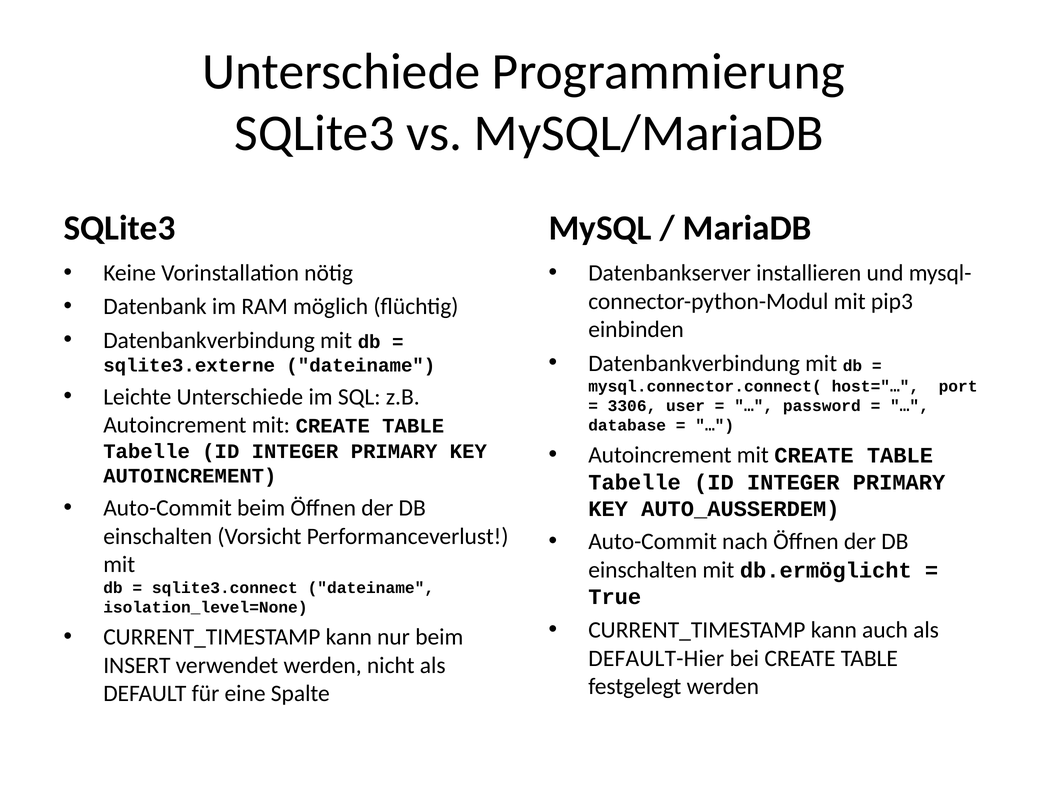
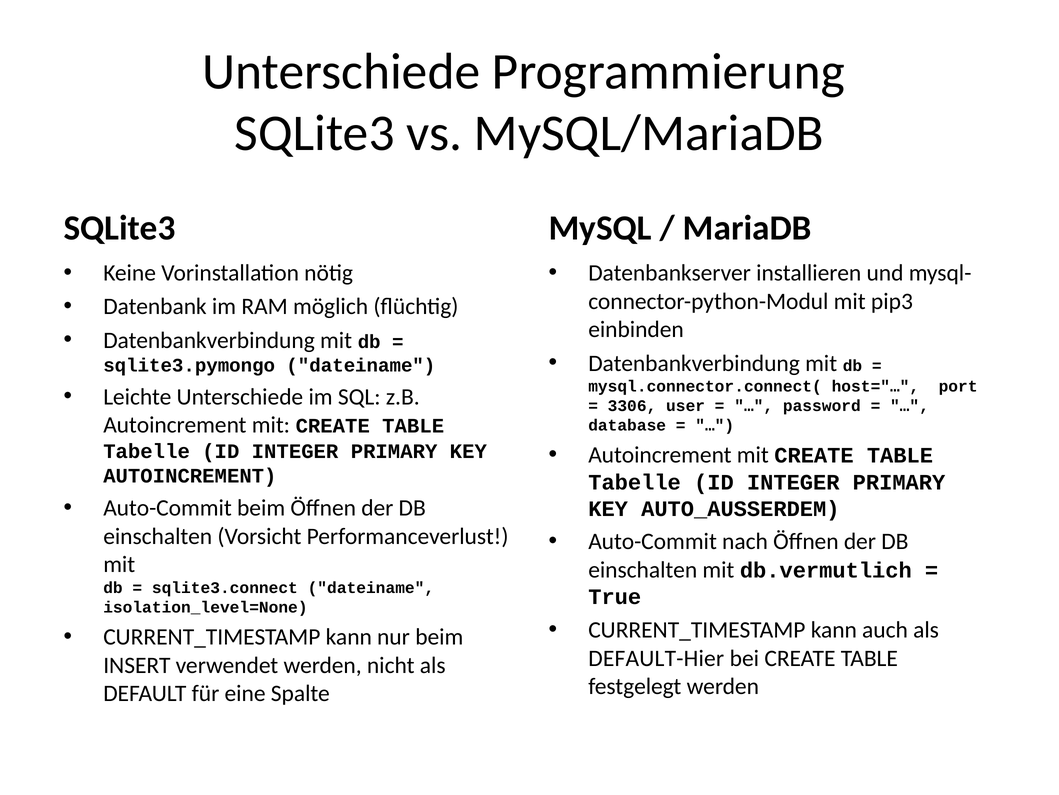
sqlite3.externe: sqlite3.externe -> sqlite3.pymongo (189, 365)
db.ermöglicht: db.ermöglicht -> db.vermutlich (826, 570)
